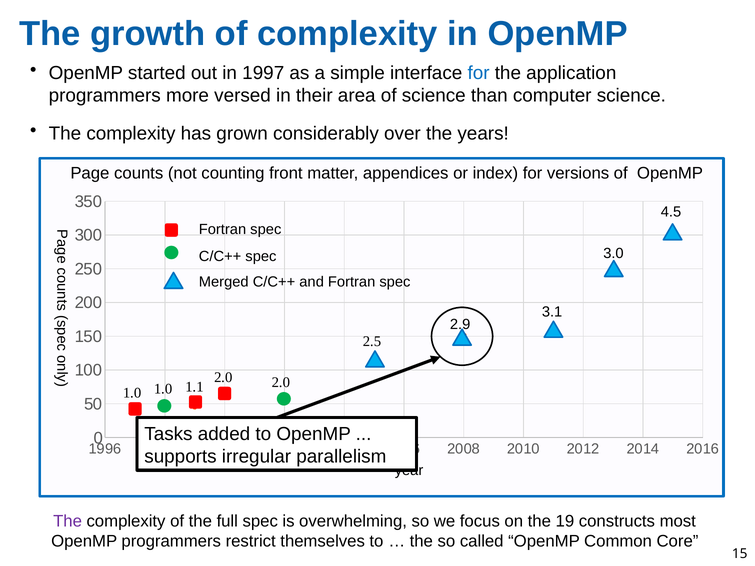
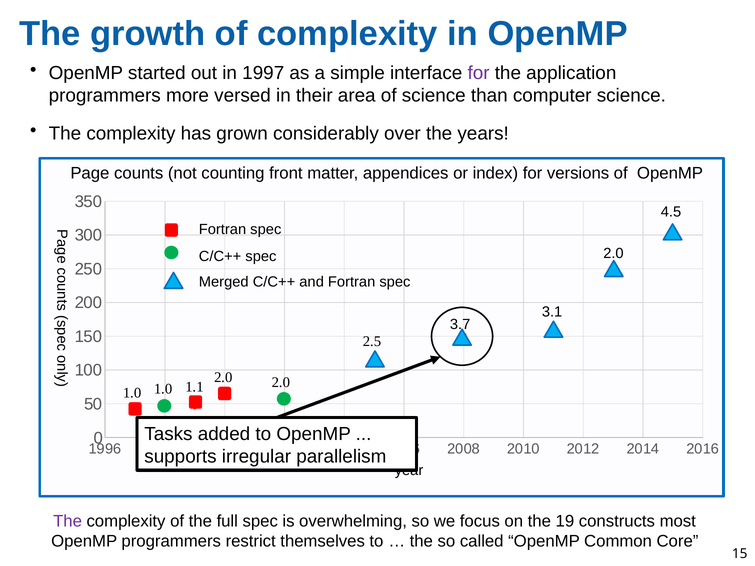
for colour: blue -> purple (479, 73)
3.0: 3.0 -> 2.0 (613, 253)
2.9: 2.9 -> 3.7 (460, 325)
